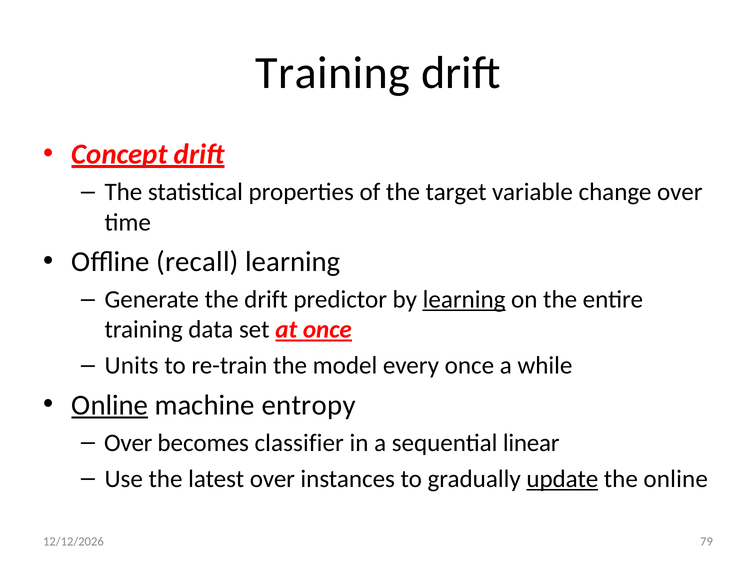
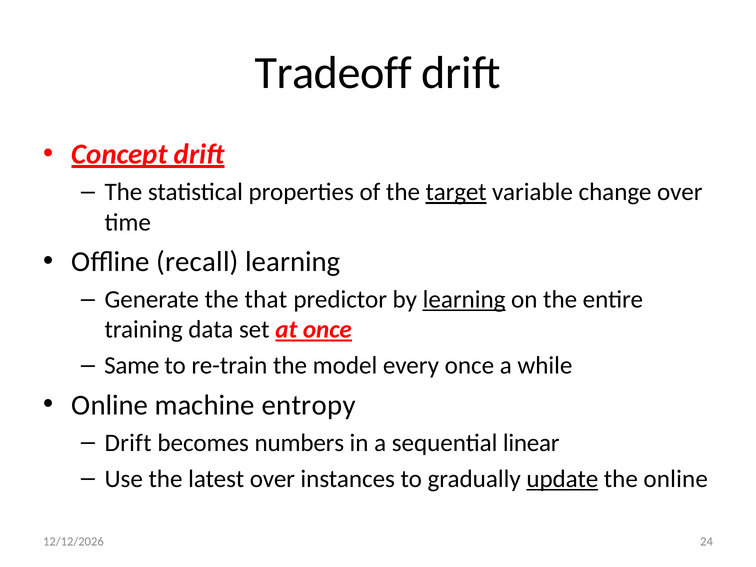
Training: Training -> Tradeoff (333, 73)
target underline: none -> present (456, 192)
the drift: drift -> that (266, 300)
Units: Units -> Same (132, 366)
Online underline: present -> none (110, 405)
Over: Over -> Drift (128, 443)
classifier: classifier -> numbers (299, 443)
79: 79 -> 24 (707, 541)
